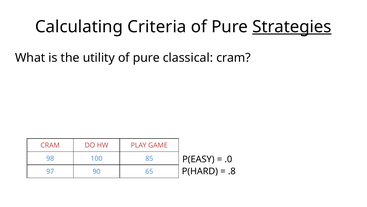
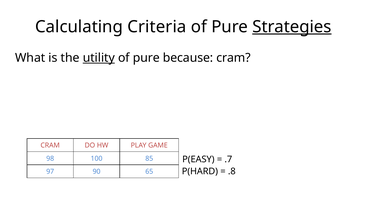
utility underline: none -> present (99, 58)
classical: classical -> because (188, 58)
.0: .0 -> .7 (228, 159)
